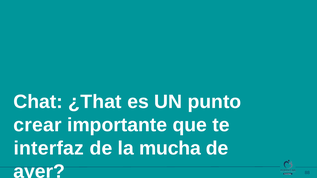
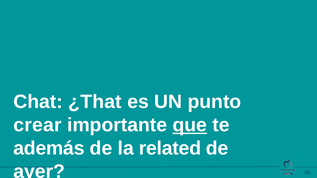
que underline: none -> present (190, 125)
interfaz: interfaz -> además (49, 148)
mucha: mucha -> related (170, 148)
